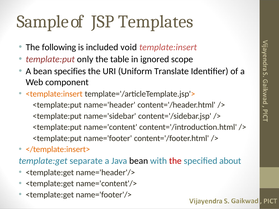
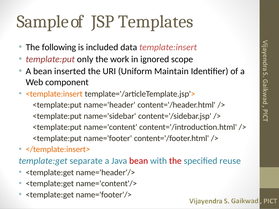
void: void -> data (129, 47)
table: table -> work (120, 59)
specifies: specifies -> inserted (70, 71)
Translate: Translate -> Maintain (171, 71)
bean colour: black -> red (139, 161)
about: about -> reuse (230, 161)
